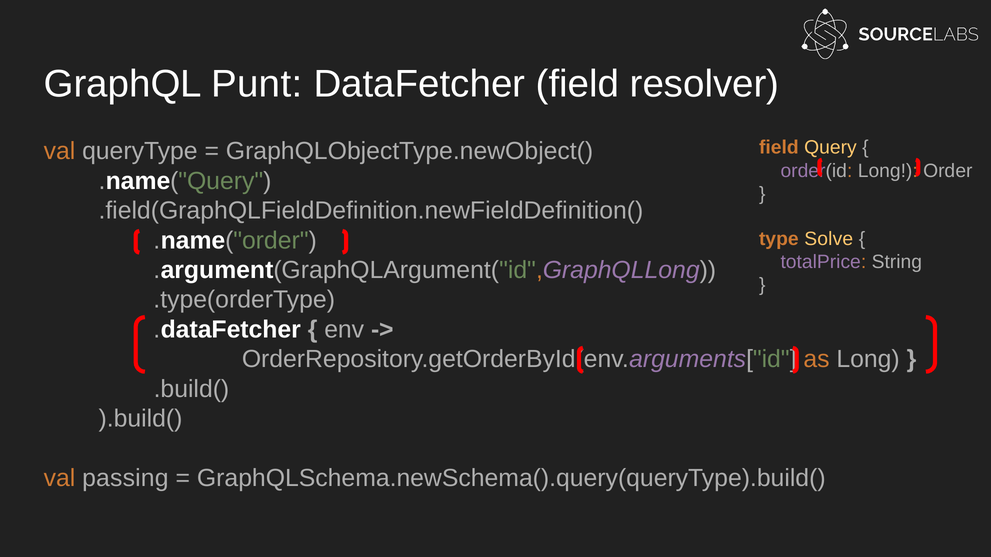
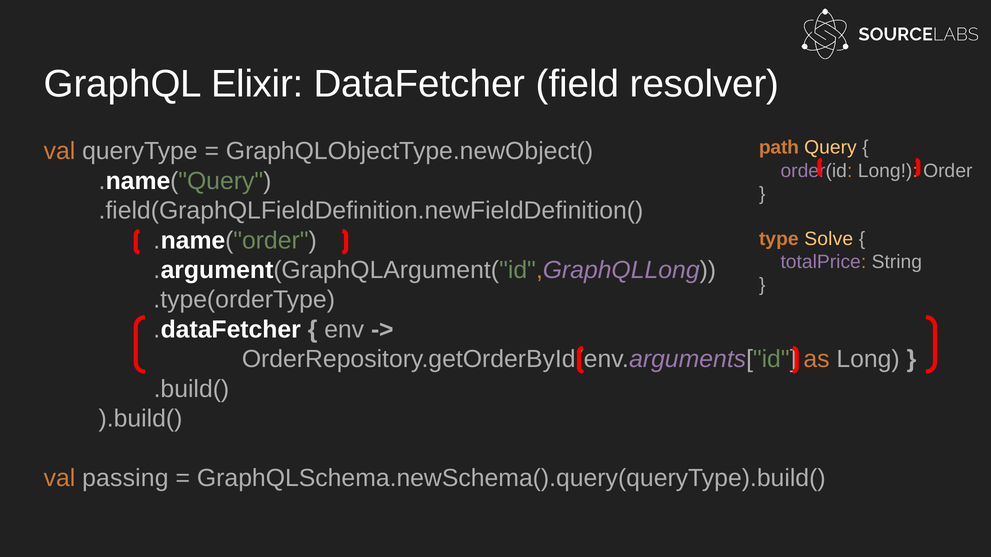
Punt: Punt -> Elixir (257, 84)
field: field -> path (779, 148)
